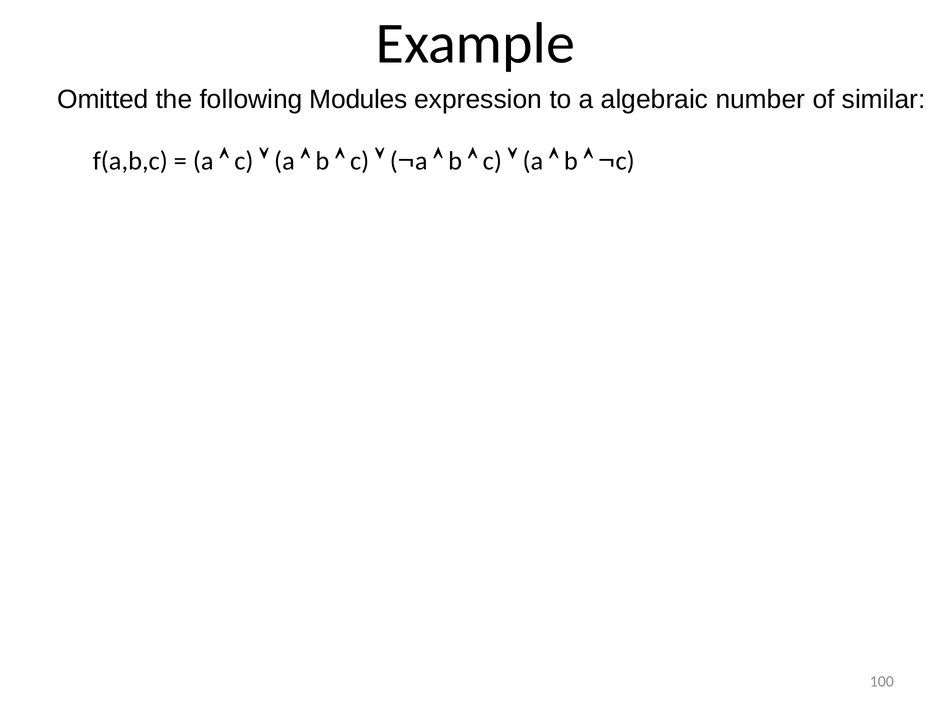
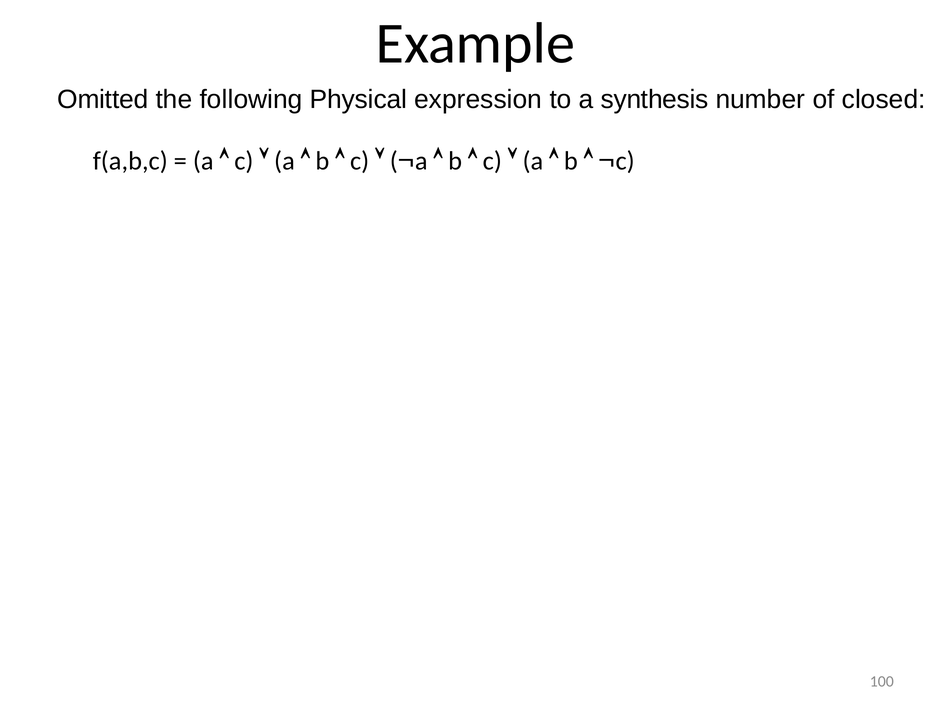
Modules: Modules -> Physical (358, 99)
algebraic: algebraic -> synthesis (655, 99)
similar: similar -> closed (884, 99)
